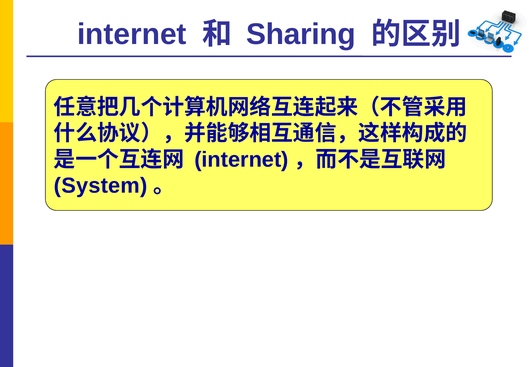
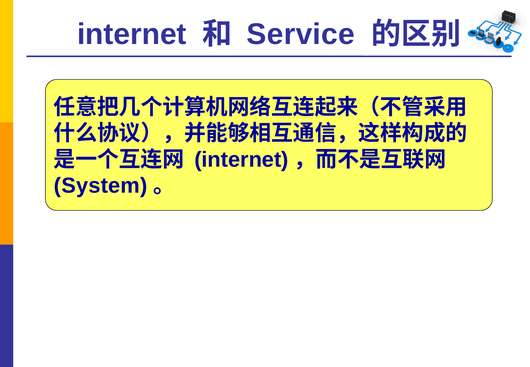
Sharing: Sharing -> Service (301, 34)
